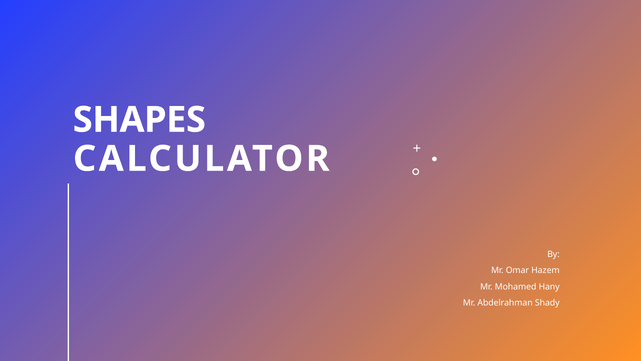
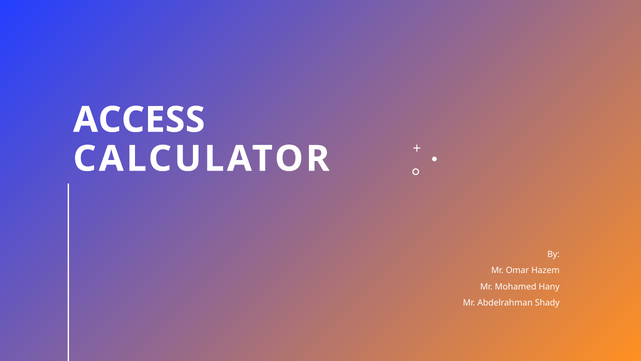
SHAPES: SHAPES -> ACCESS (139, 120)
